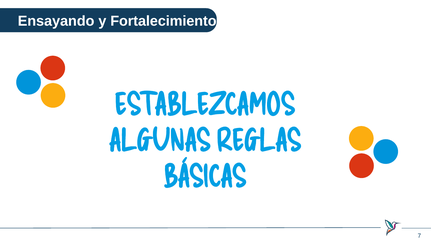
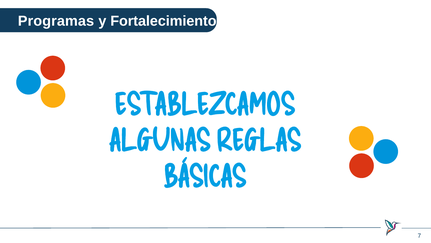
Ensayando: Ensayando -> Programas (56, 21)
